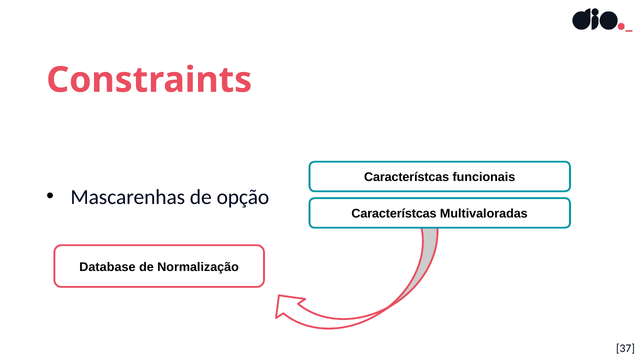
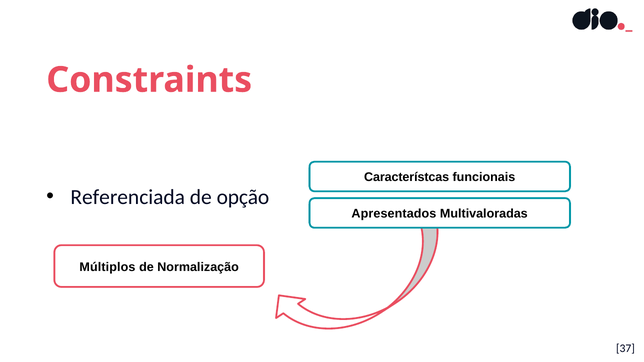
Mascarenhas: Mascarenhas -> Referenciada (128, 197)
Característcas: Característcas -> Apresentados (394, 214)
Database: Database -> Múltiplos (107, 267)
